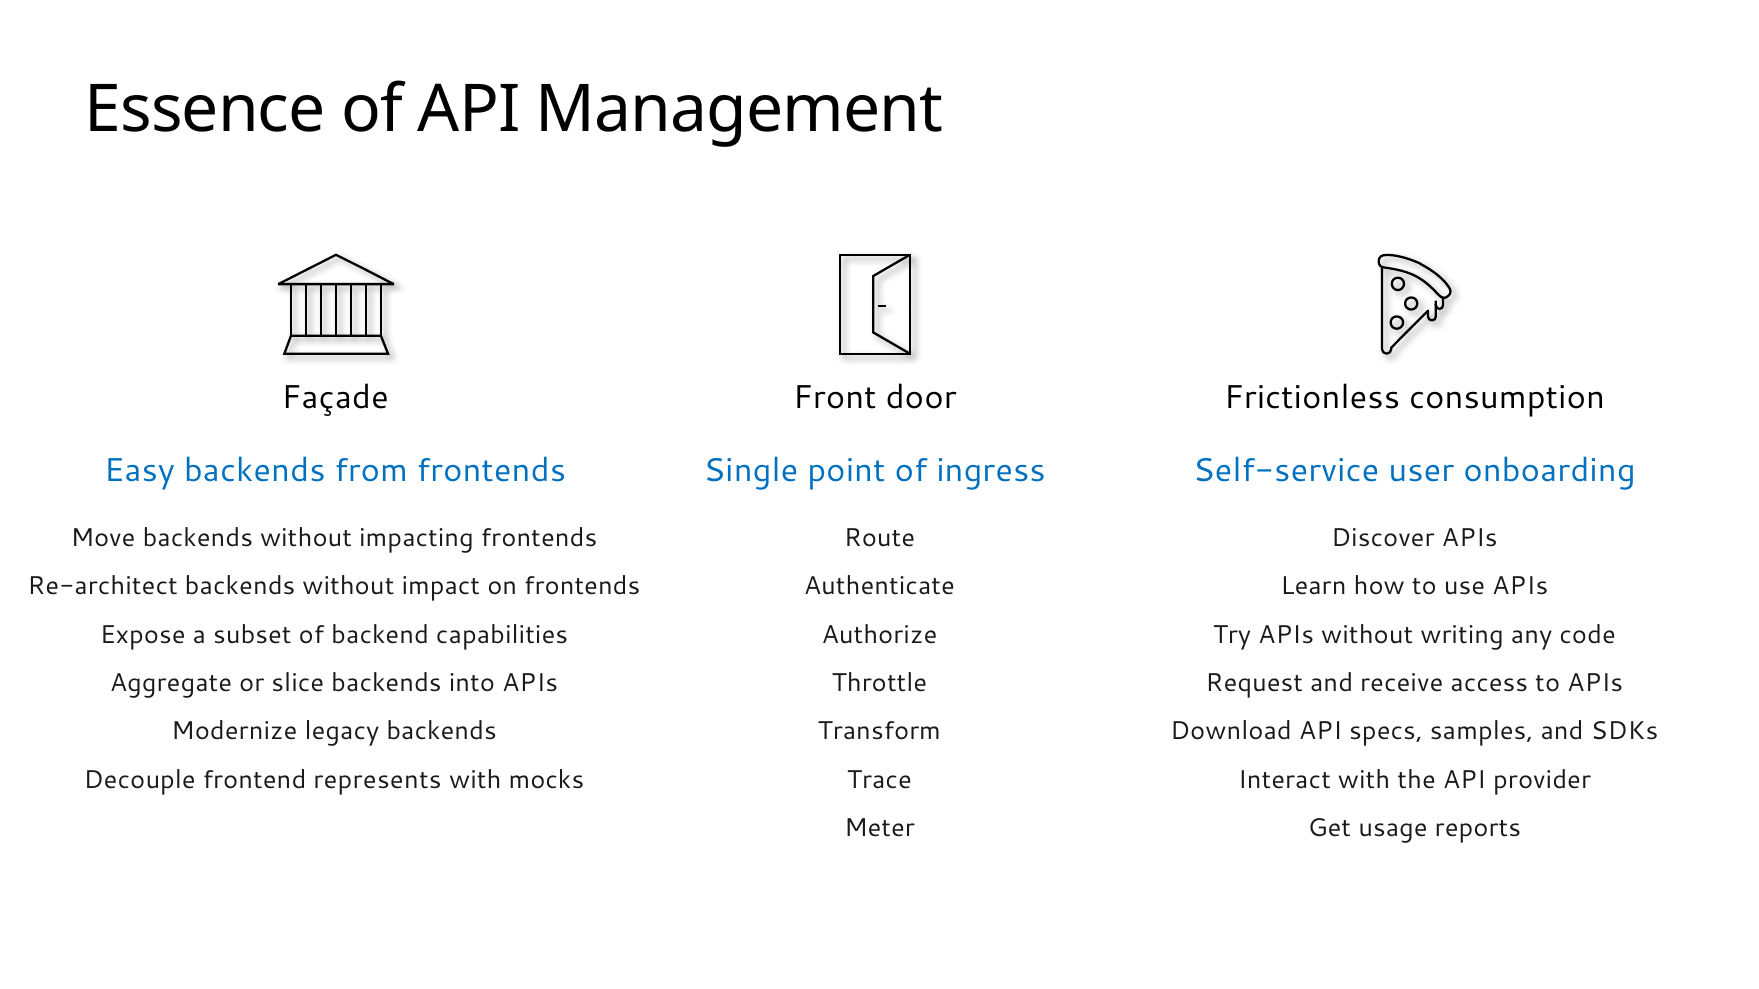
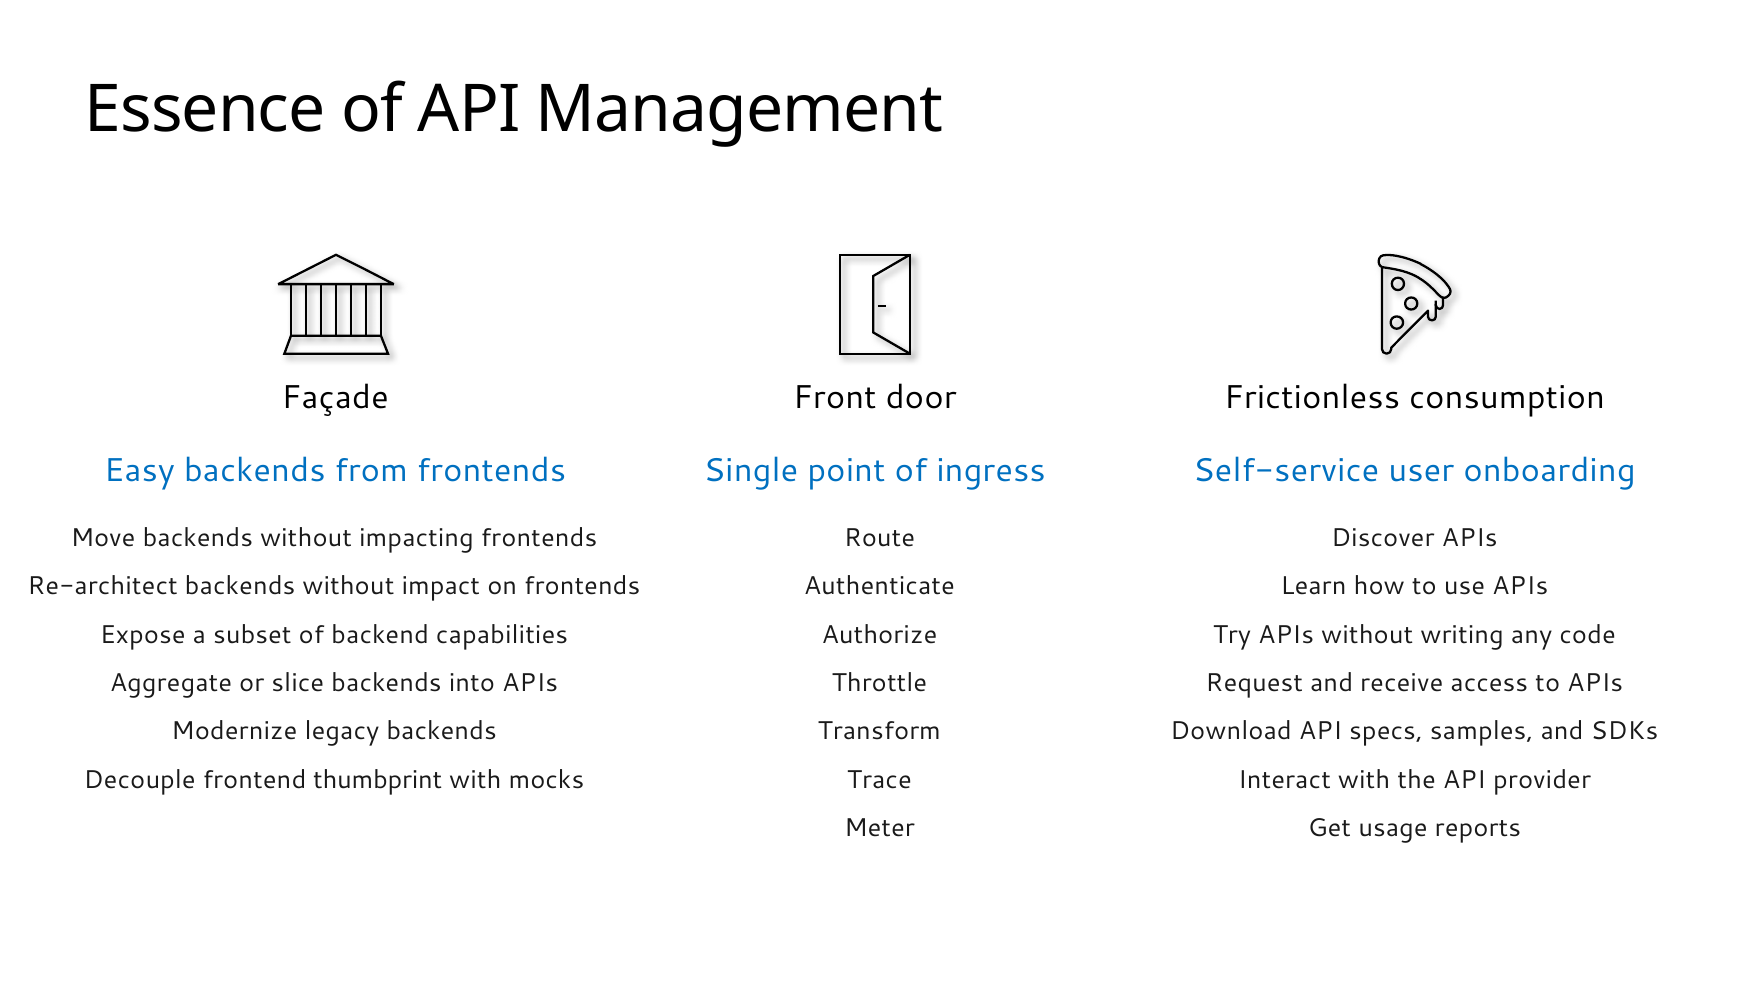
represents: represents -> thumbprint (378, 780)
